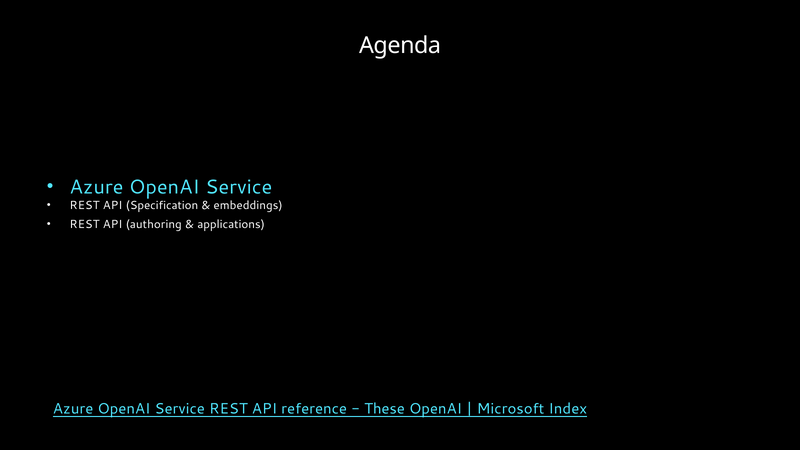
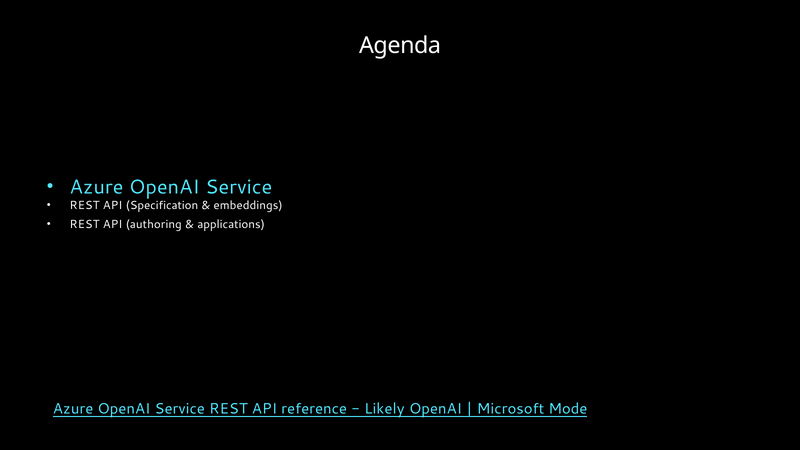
These: These -> Likely (384, 409)
Index: Index -> Mode (568, 409)
